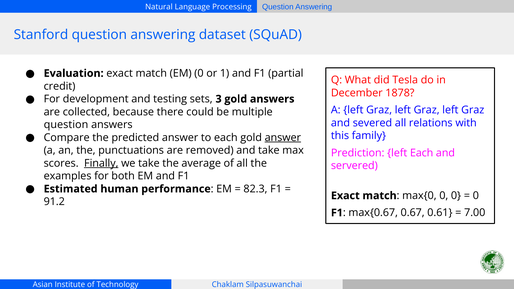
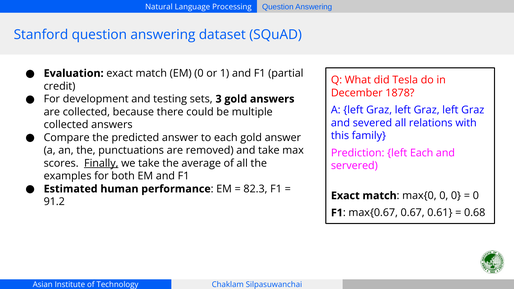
question: question -> collected (66, 125)
answer underline: present -> none (283, 138)
7.00: 7.00 -> 0.68 (475, 213)
